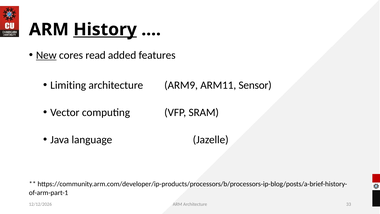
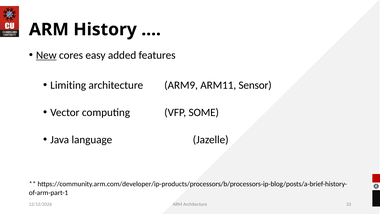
History underline: present -> none (105, 29)
read: read -> easy (96, 55)
SRAM: SRAM -> SOME (204, 112)
